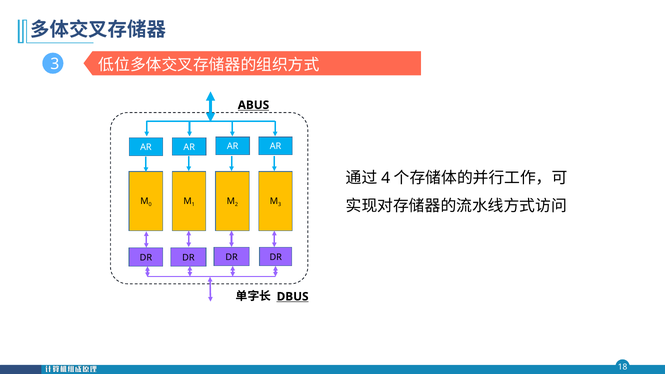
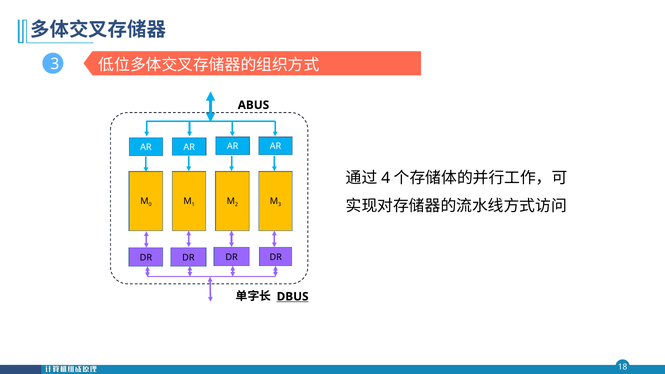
ABUS underline: present -> none (253, 105)
